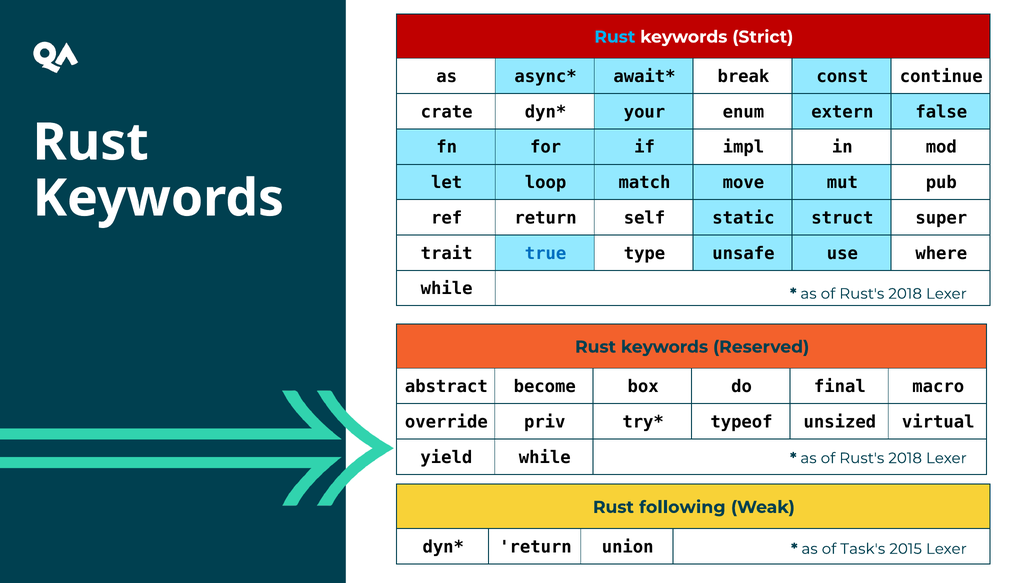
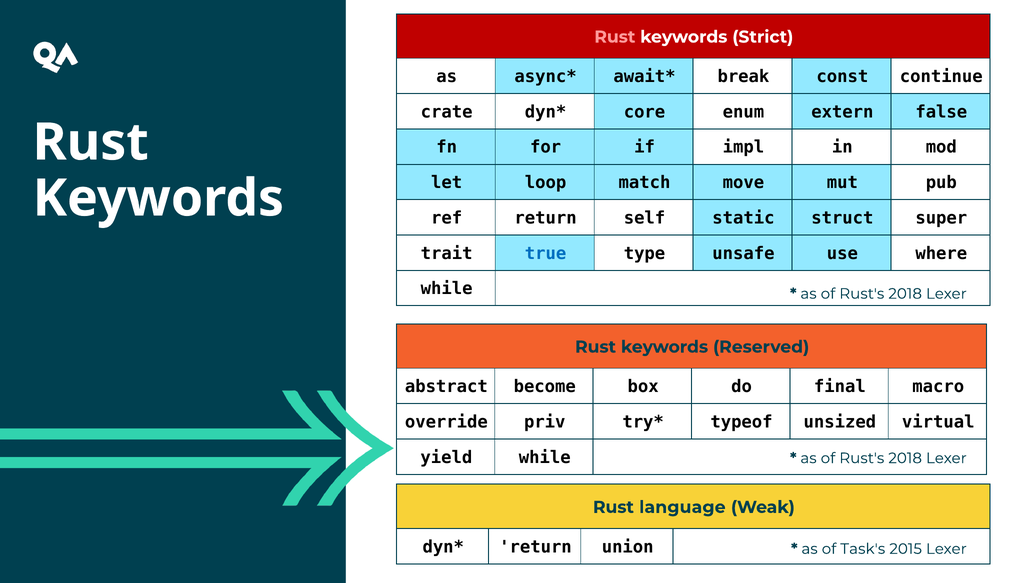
Rust colour: light blue -> pink (615, 37)
your: your -> core (645, 112)
following: following -> language (682, 507)
